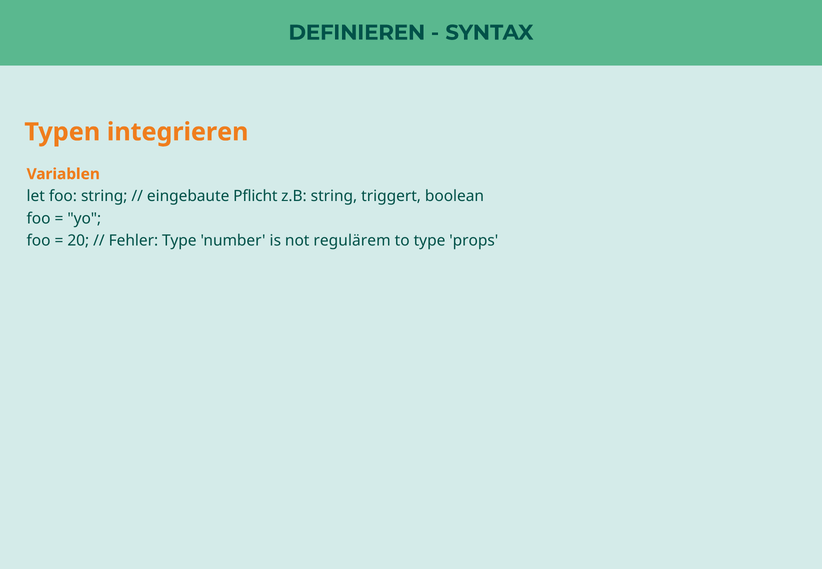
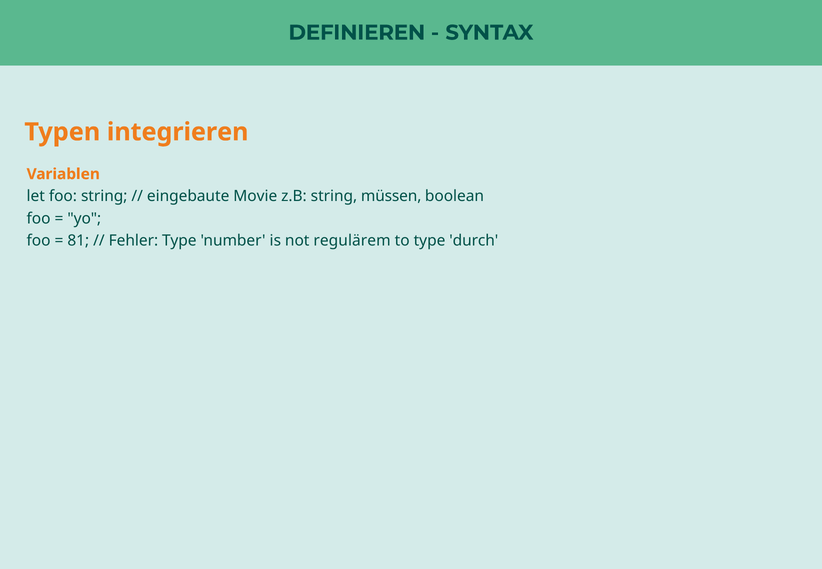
Pflicht: Pflicht -> Movie (255, 196)
triggert: triggert -> müssen (391, 196)
20: 20 -> 81 (78, 241)
props: props -> durch (474, 241)
